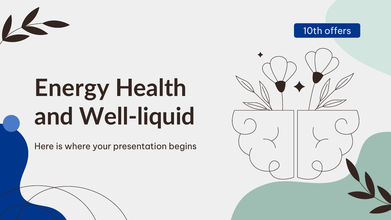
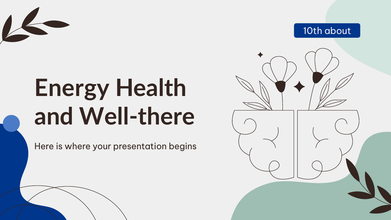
offers: offers -> about (338, 31)
Well-liquid: Well-liquid -> Well-there (137, 117)
